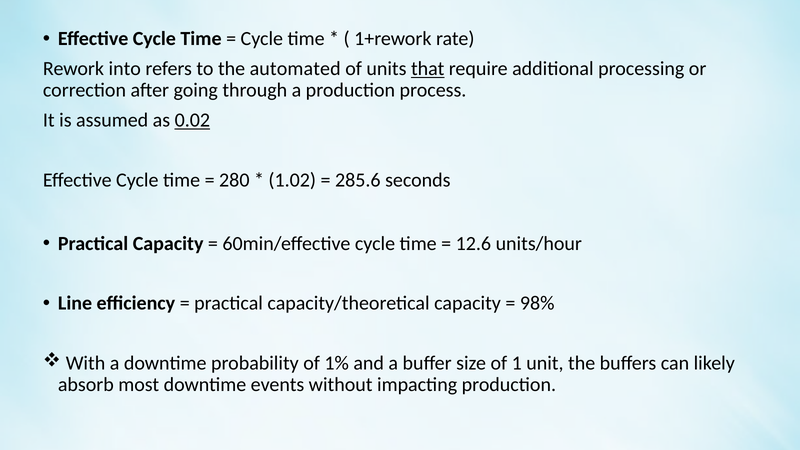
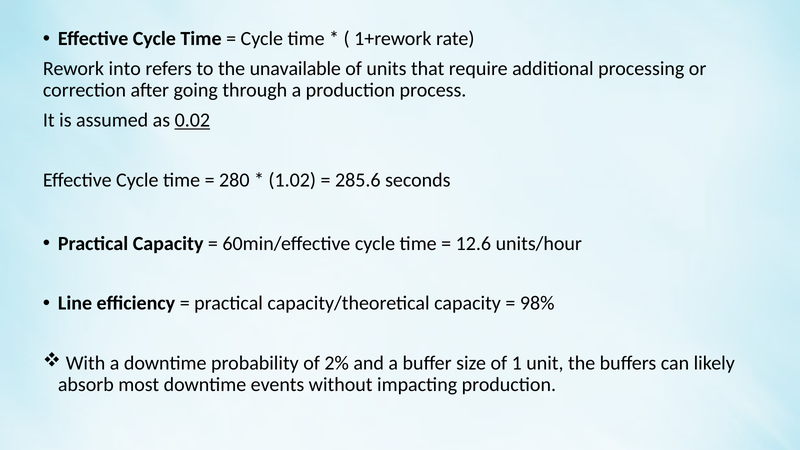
automated: automated -> unavailable (295, 69)
that underline: present -> none (428, 69)
1%: 1% -> 2% (337, 363)
